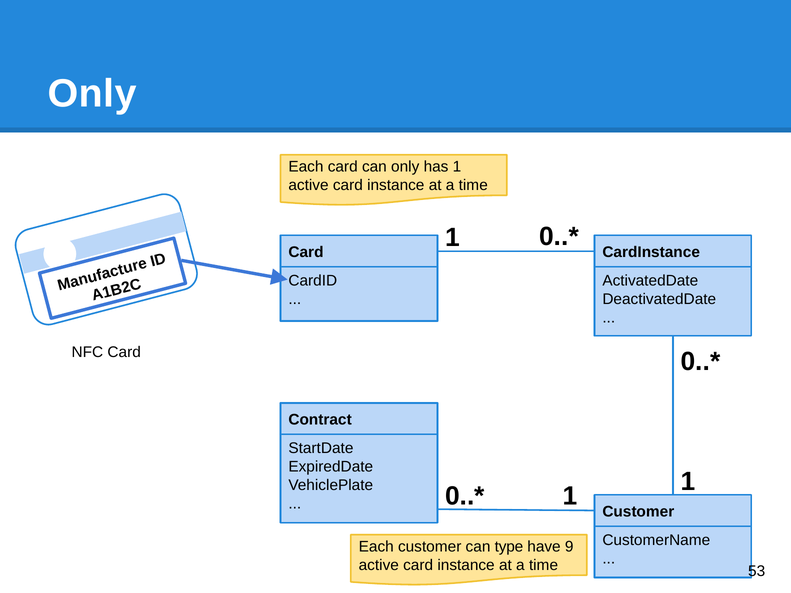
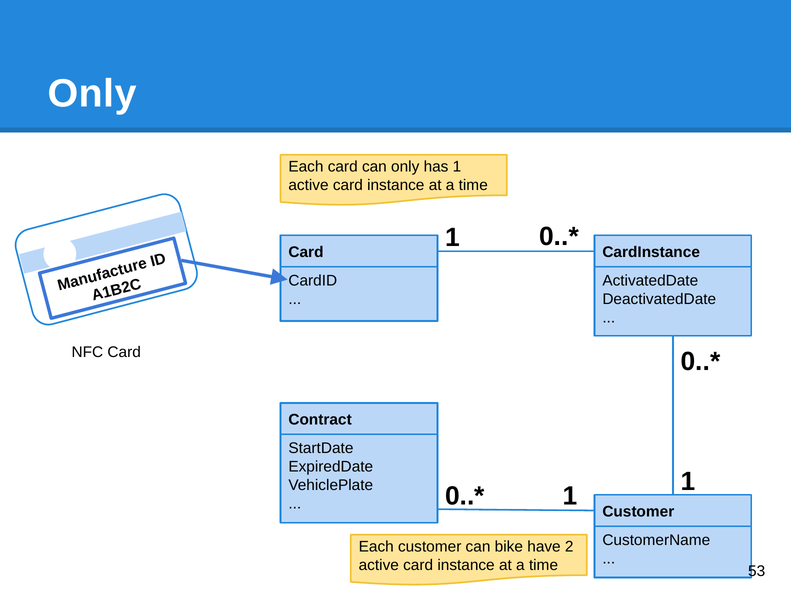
type: type -> bike (509, 547)
9: 9 -> 2 (569, 547)
